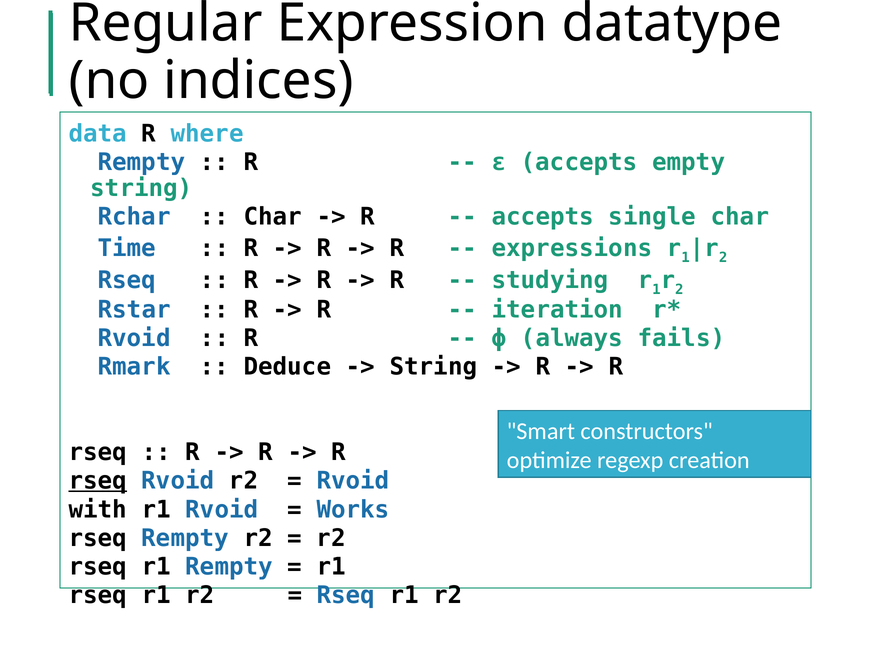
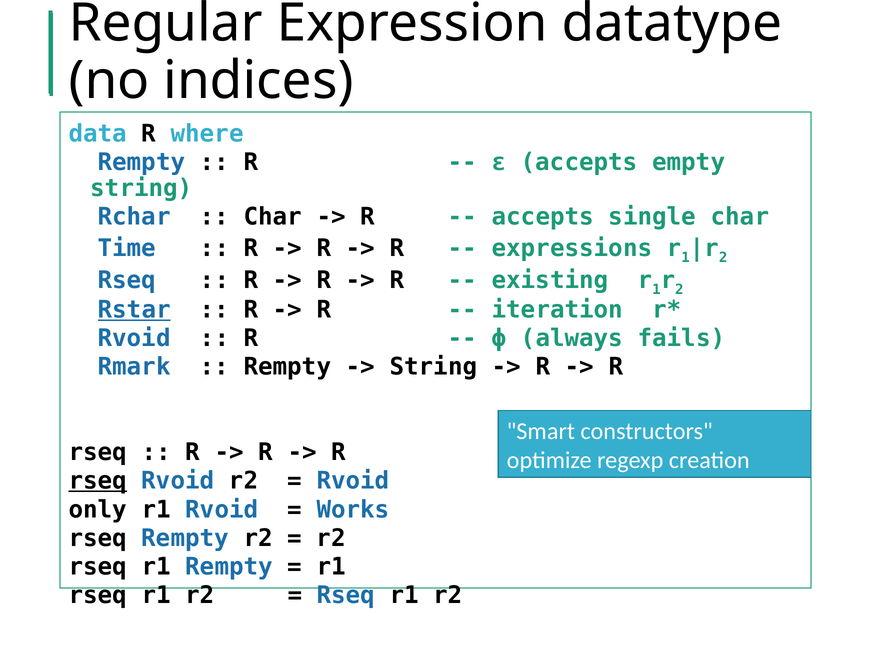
studying: studying -> existing (550, 280)
Rstar underline: none -> present (134, 310)
Deduce: Deduce -> Rempty (287, 367)
with: with -> only (98, 510)
